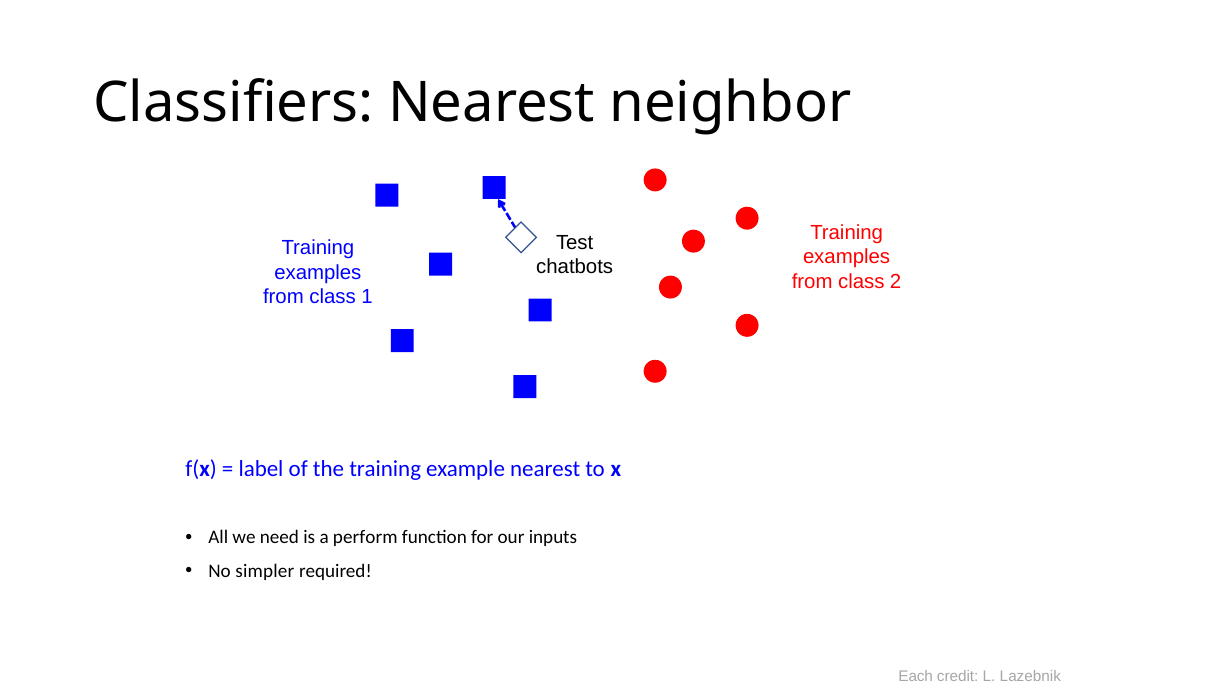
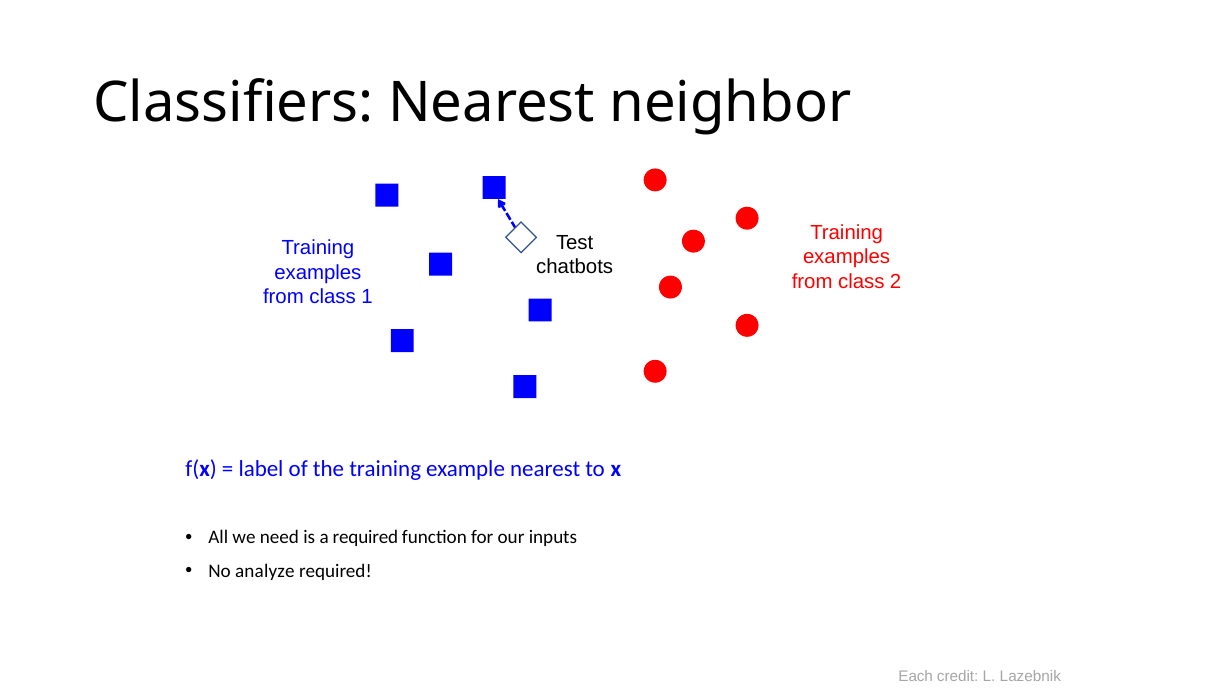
a perform: perform -> required (365, 538)
simpler: simpler -> analyze (265, 571)
